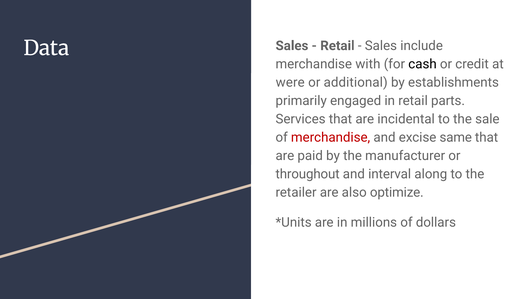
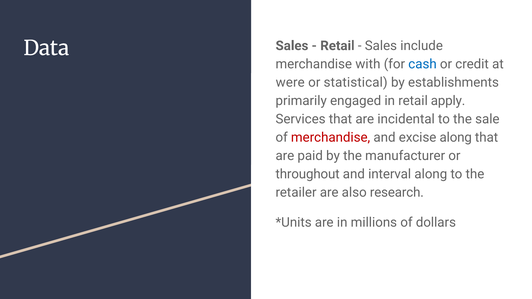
cash colour: black -> blue (422, 64)
additional: additional -> statistical (356, 82)
parts: parts -> apply (448, 101)
excise same: same -> along (456, 137)
optimize: optimize -> research (397, 193)
